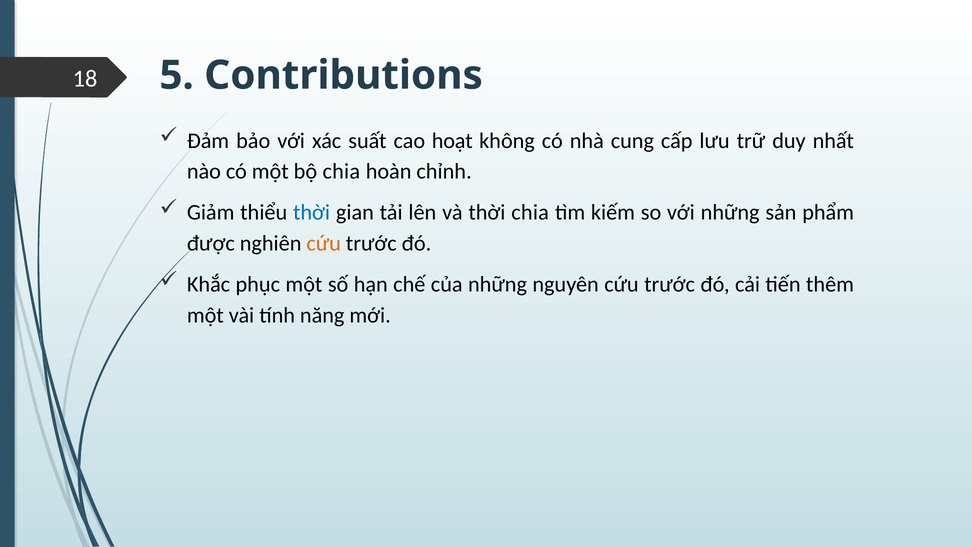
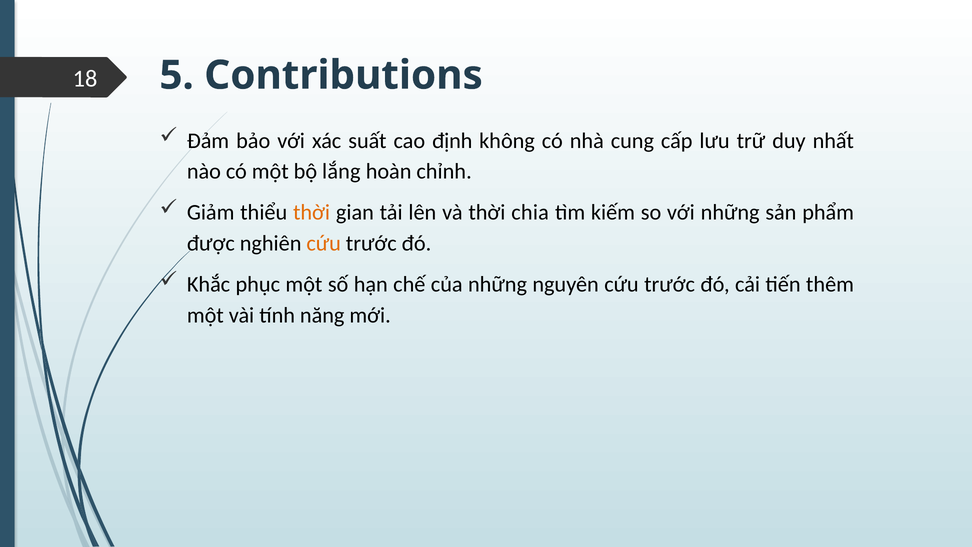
hoạt: hoạt -> định (452, 141)
bộ chia: chia -> lắng (341, 171)
thời colour: blue -> orange (312, 213)
